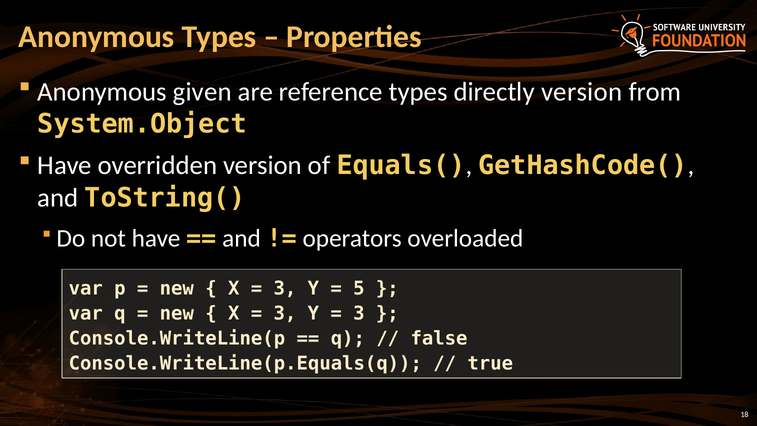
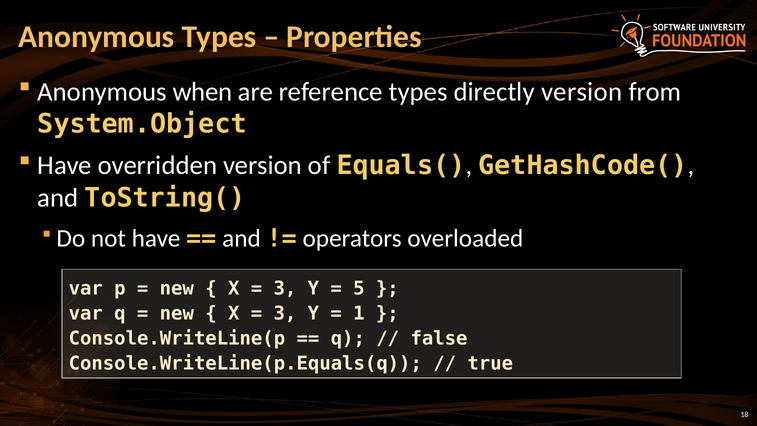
given: given -> when (202, 92)
3: 3 -> 1 (359, 314)
